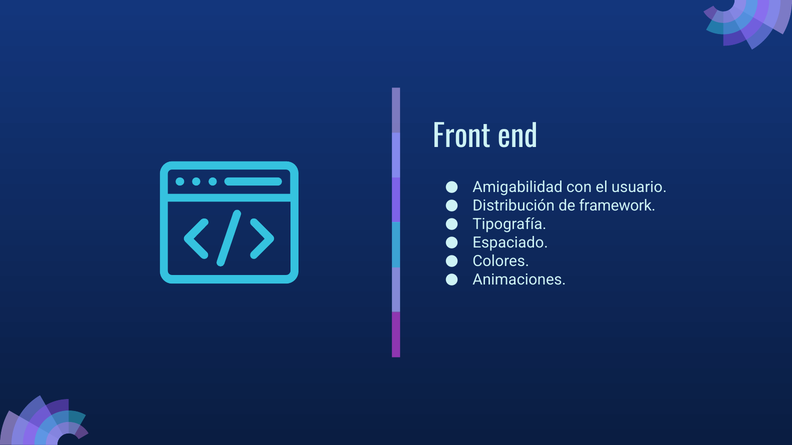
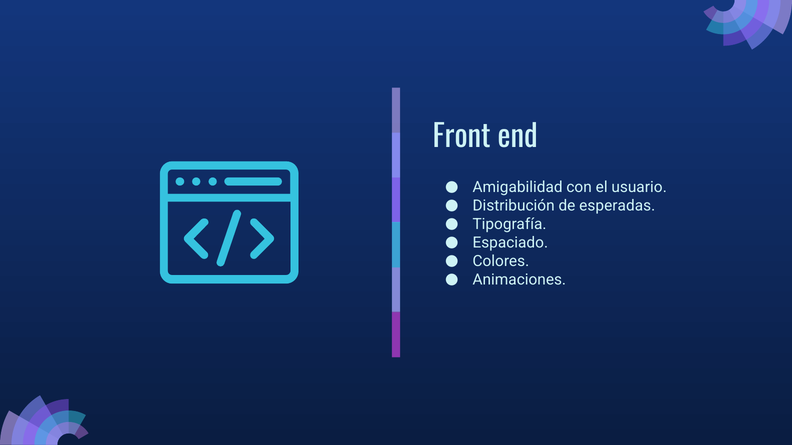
framework: framework -> esperadas (617, 206)
